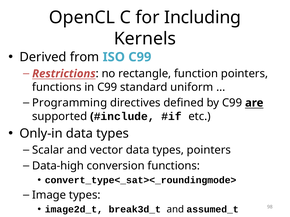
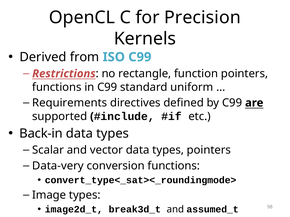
Including: Including -> Precision (202, 17)
Programming: Programming -> Requirements (70, 103)
Only-in: Only-in -> Back-in (41, 134)
Data-high: Data-high -> Data-very (58, 166)
